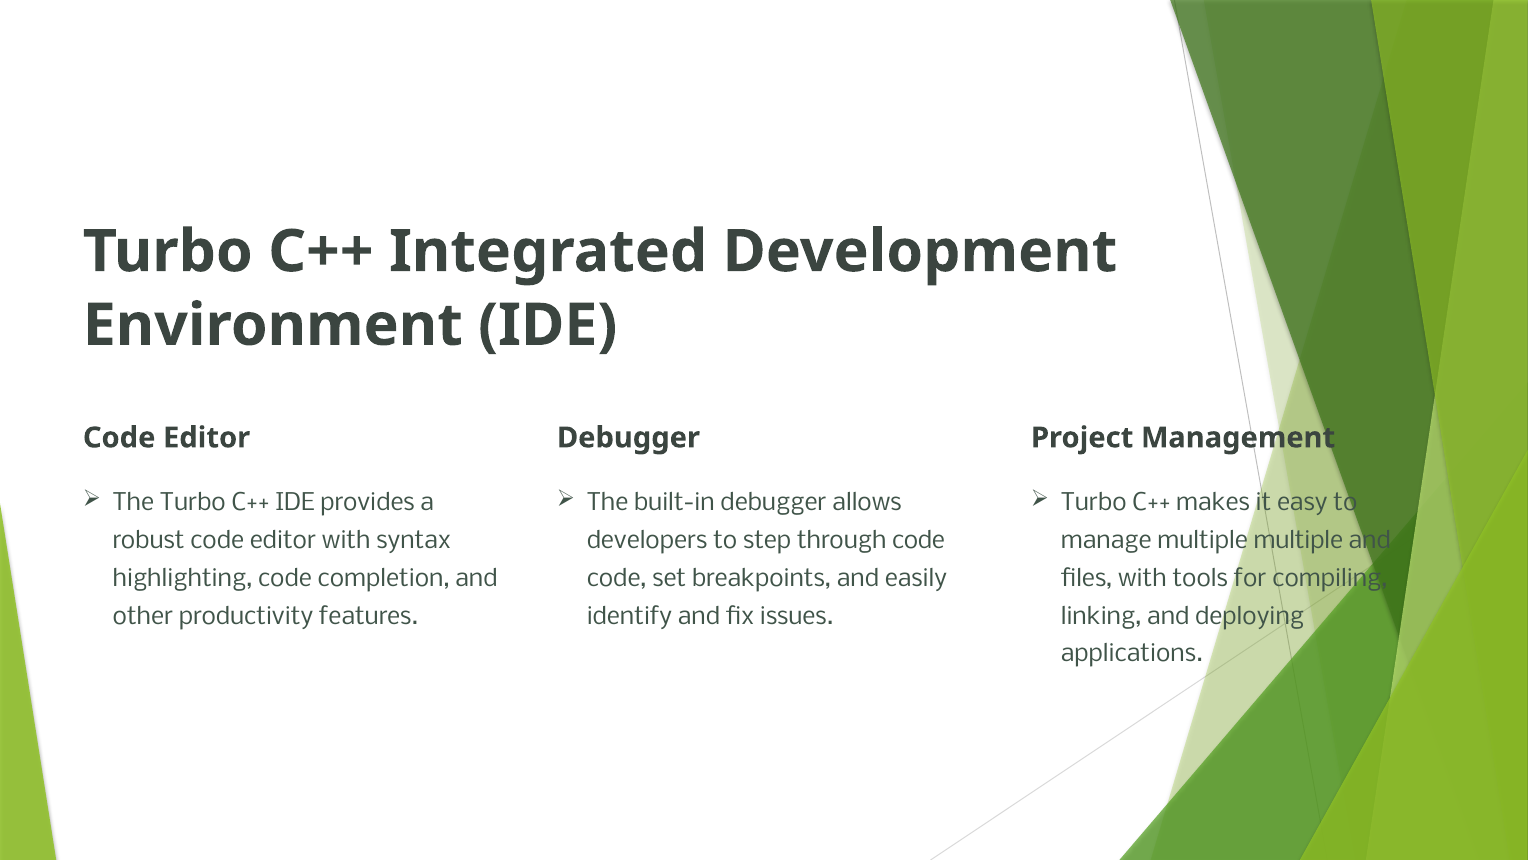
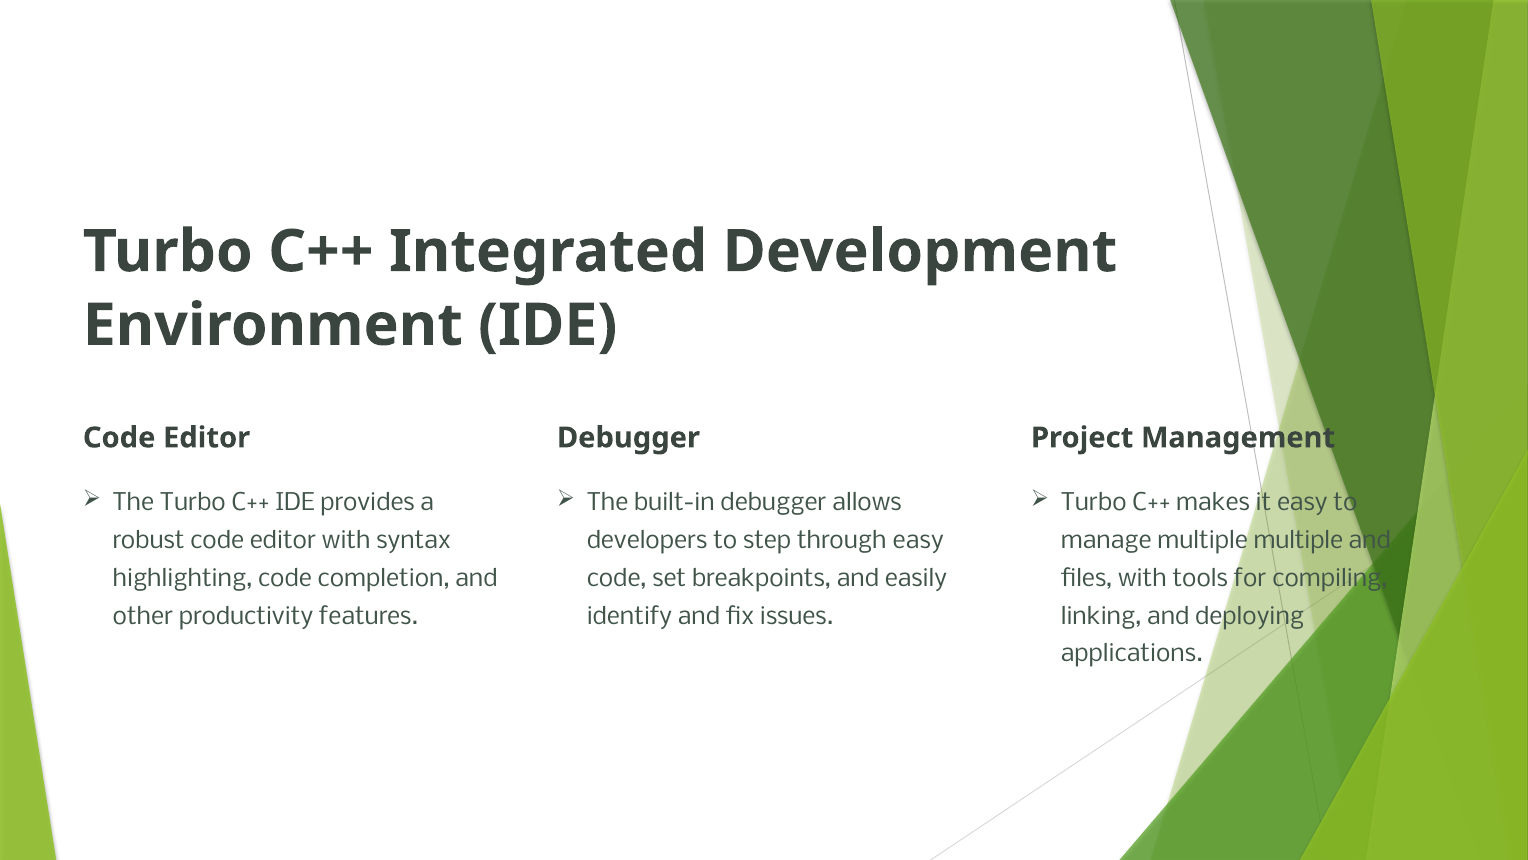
through code: code -> easy (918, 541)
